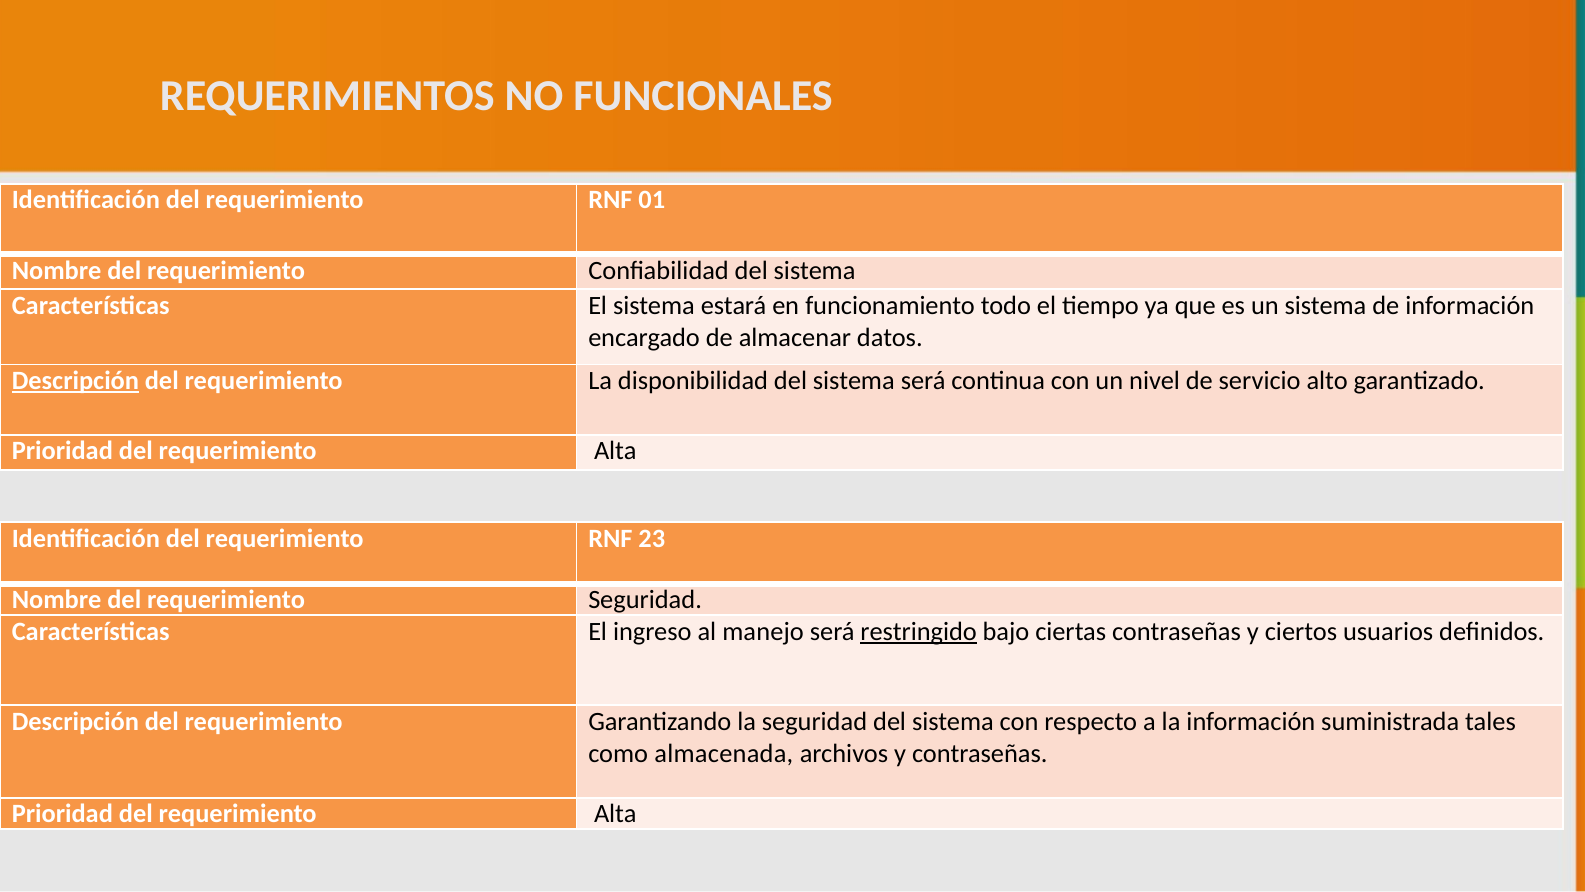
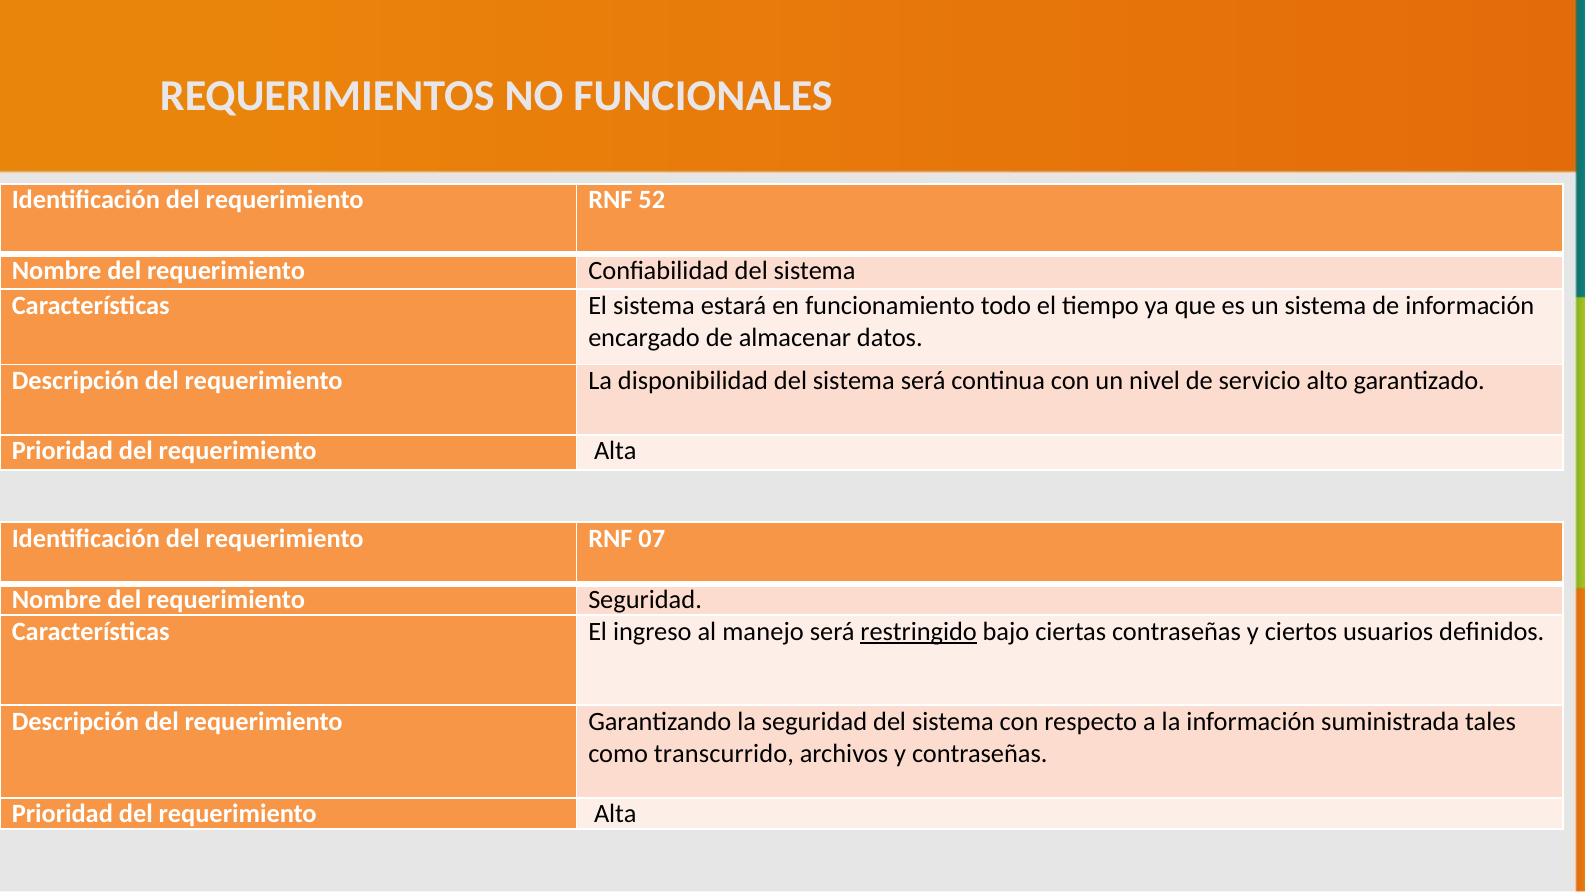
01: 01 -> 52 (652, 200)
Descripción underline: present -> none (75, 381)
23: 23 -> 07 (652, 538)
almacenada: almacenada -> transcurrido (724, 754)
